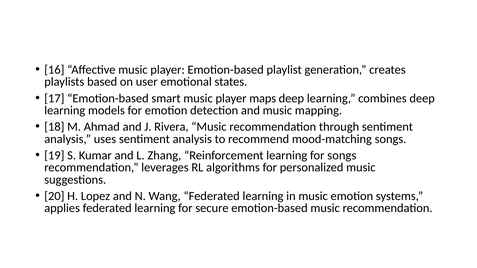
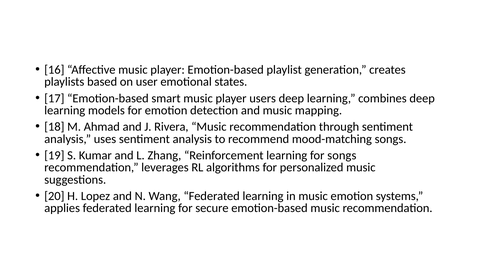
maps: maps -> users (263, 98)
